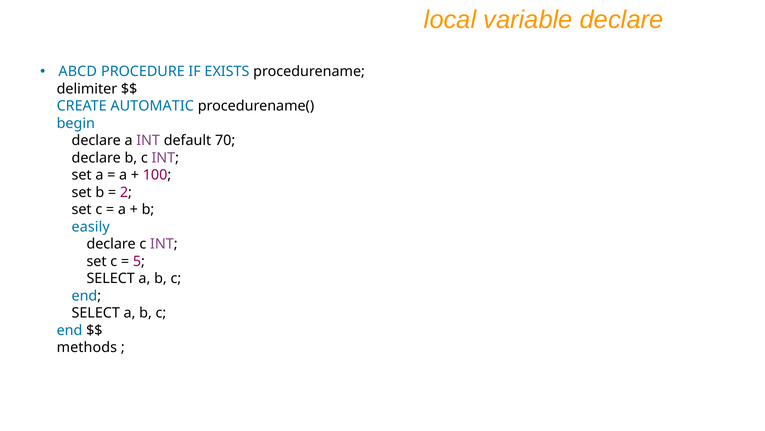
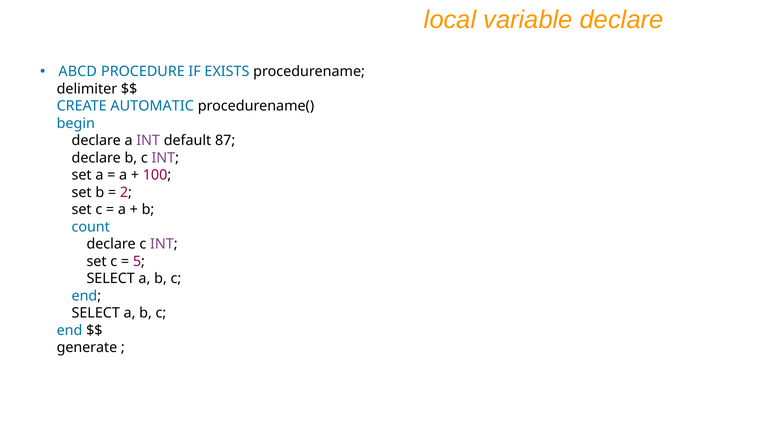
70: 70 -> 87 (225, 140)
easily: easily -> count (91, 226)
methods: methods -> generate (87, 347)
